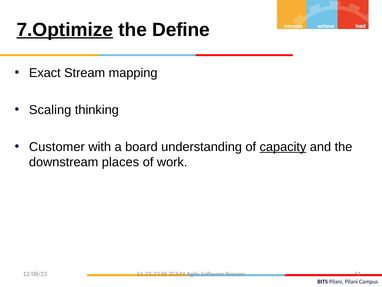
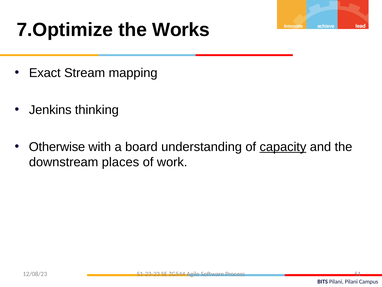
7.Optimize underline: present -> none (65, 30)
Define: Define -> Works (181, 30)
Scaling: Scaling -> Jenkins (50, 110)
Customer: Customer -> Otherwise (57, 147)
